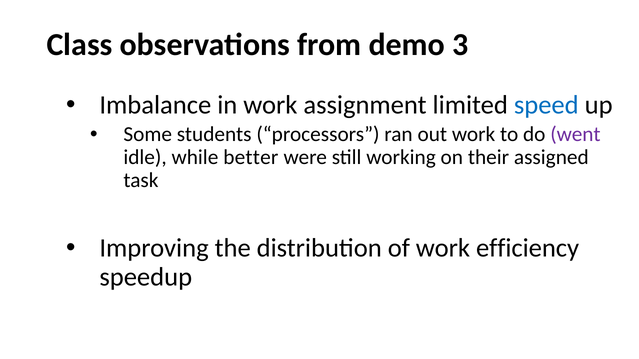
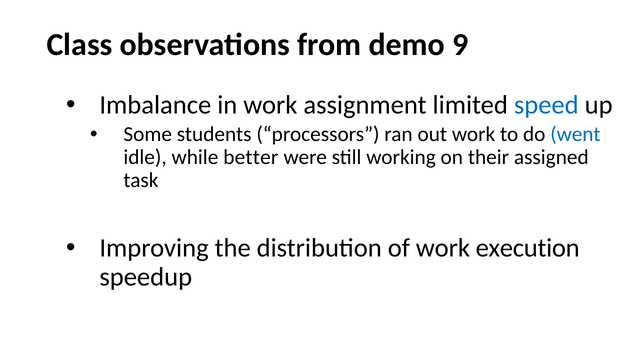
3: 3 -> 9 (460, 45)
went colour: purple -> blue (575, 135)
efficiency: efficiency -> execution (528, 248)
